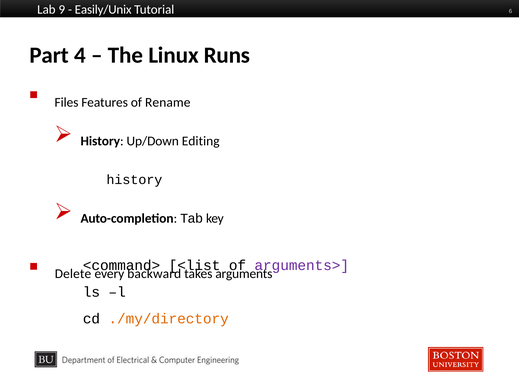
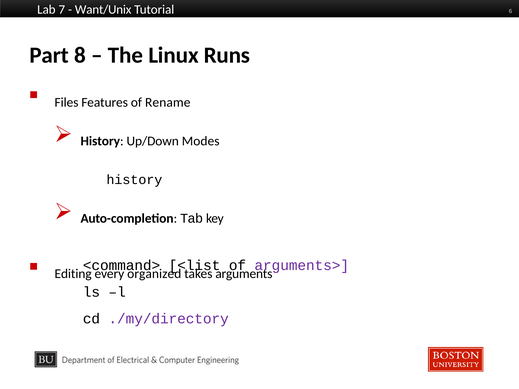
9: 9 -> 7 (62, 9)
Easily/Unix: Easily/Unix -> Want/Unix (103, 9)
4: 4 -> 8 (80, 55)
Editing: Editing -> Modes (201, 141)
Delete: Delete -> Editing (73, 274)
backward: backward -> organized (154, 274)
./my/directory colour: orange -> purple (169, 319)
